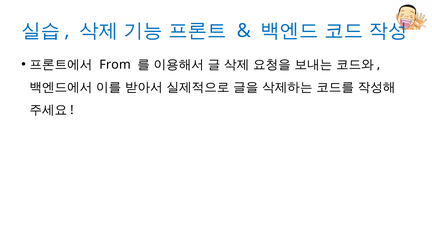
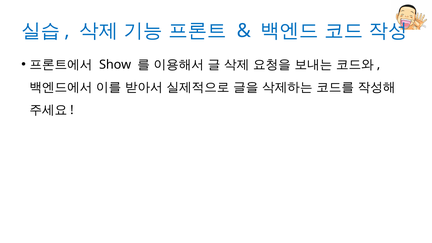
From: From -> Show (115, 65)
